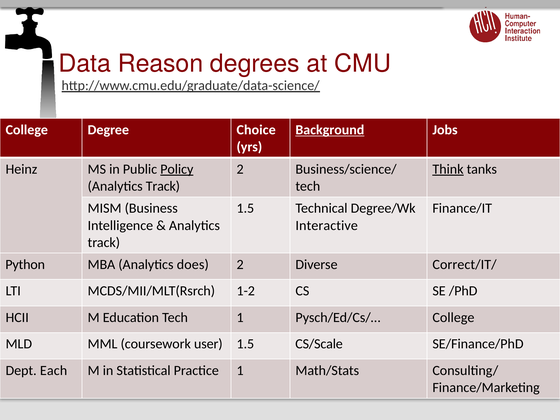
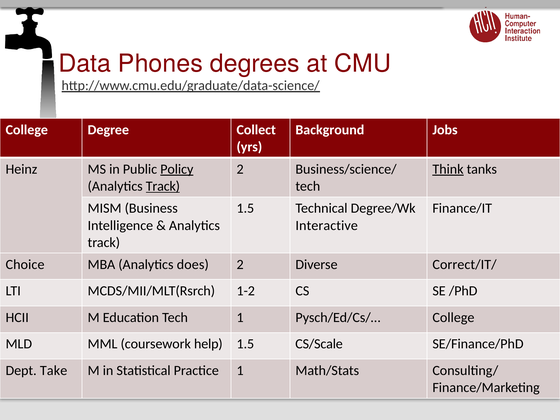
Reason: Reason -> Phones (160, 64)
Choice: Choice -> Collect (256, 130)
Background underline: present -> none (330, 130)
Track underline: none -> present (163, 186)
Python: Python -> Choice (25, 264)
user: user -> help (208, 344)
Each: Each -> Take (54, 371)
